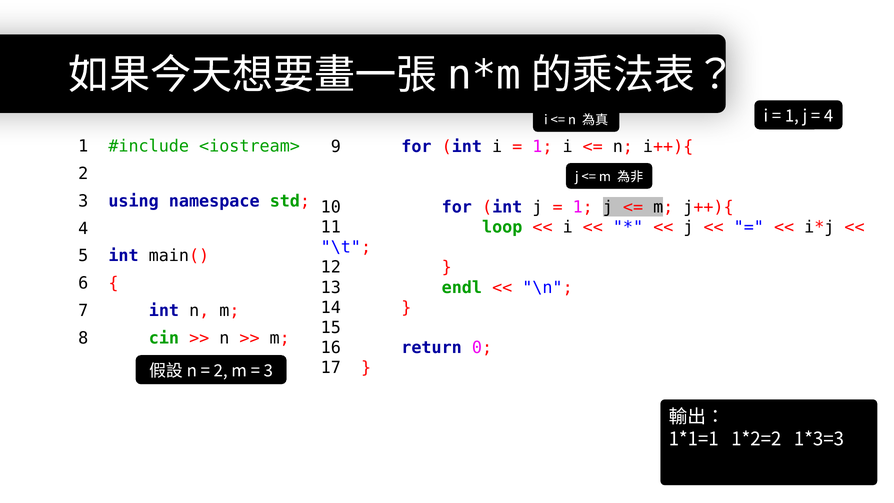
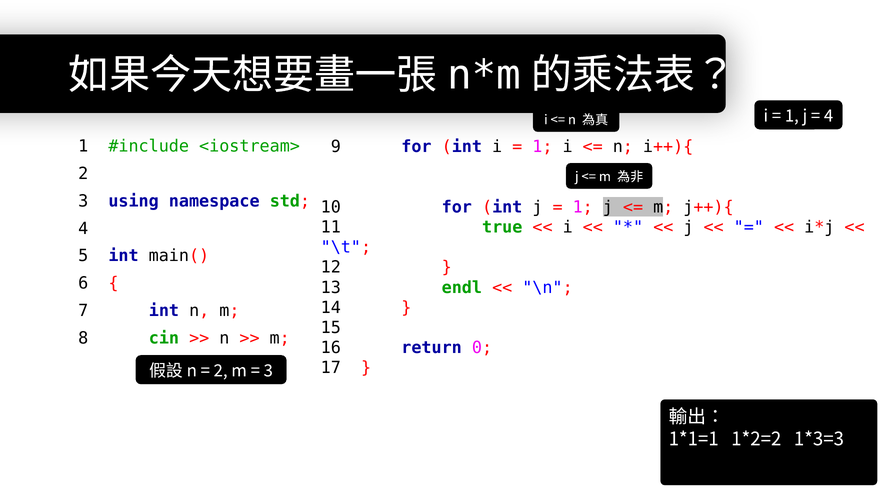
loop: loop -> true (502, 227)
